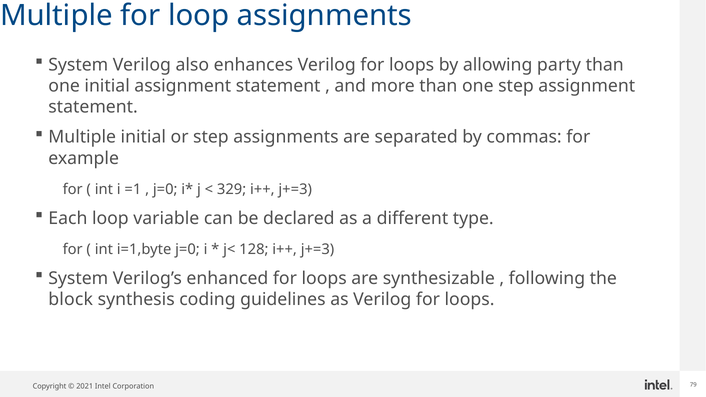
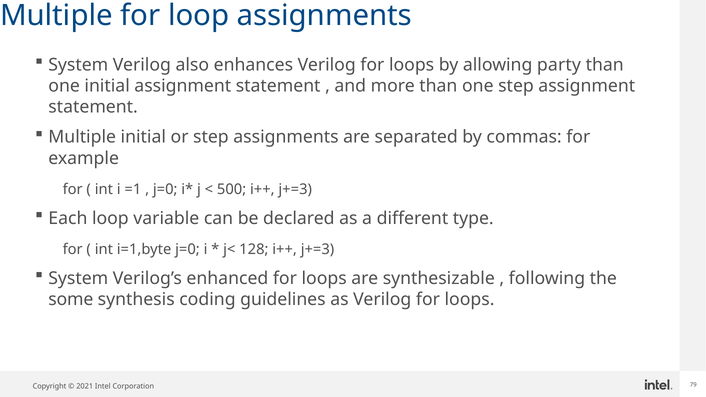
329: 329 -> 500 (232, 189)
block: block -> some (71, 299)
